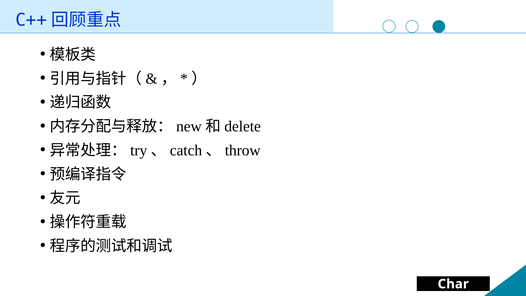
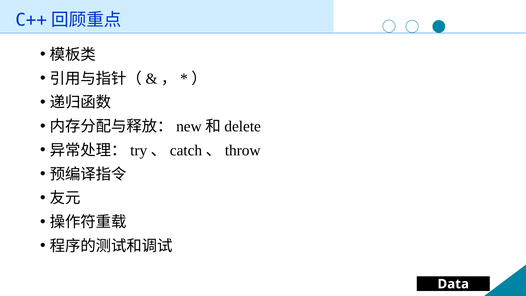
Char: Char -> Data (453, 284)
